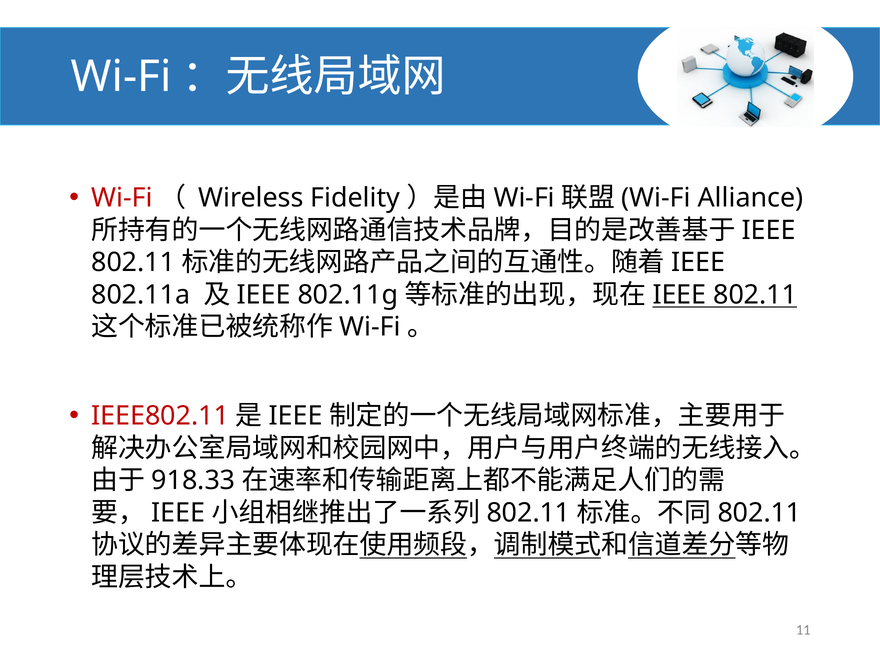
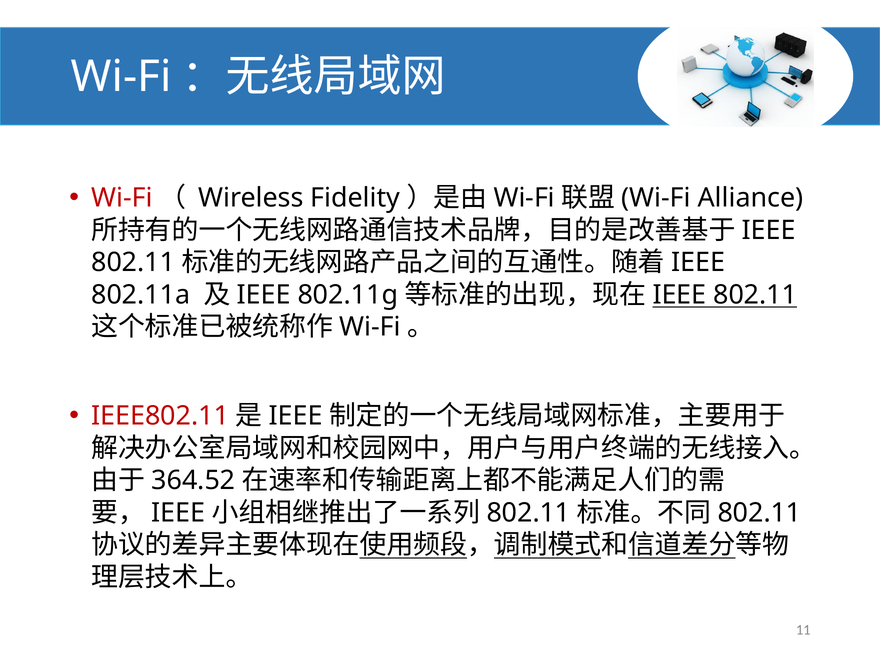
918.33: 918.33 -> 364.52 (193, 481)
